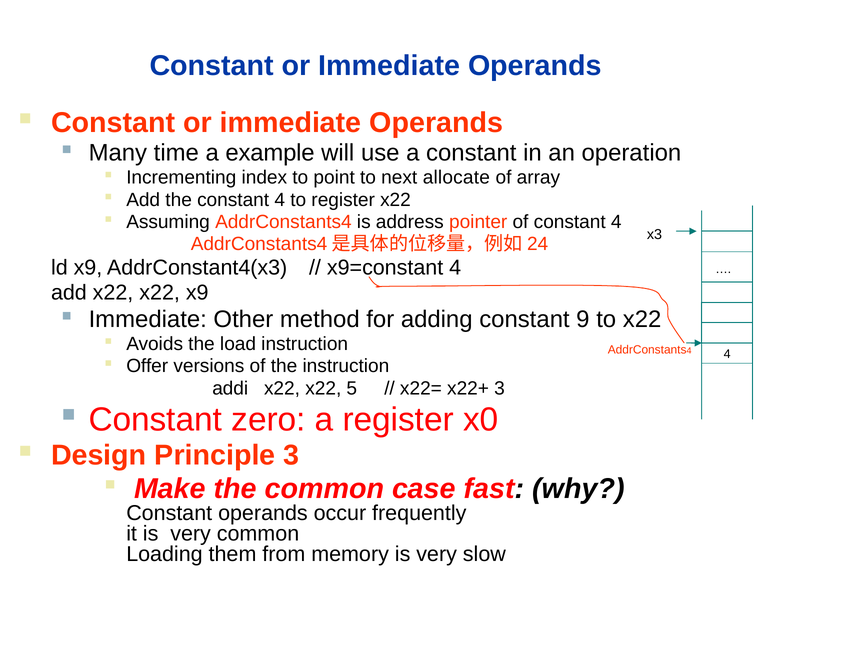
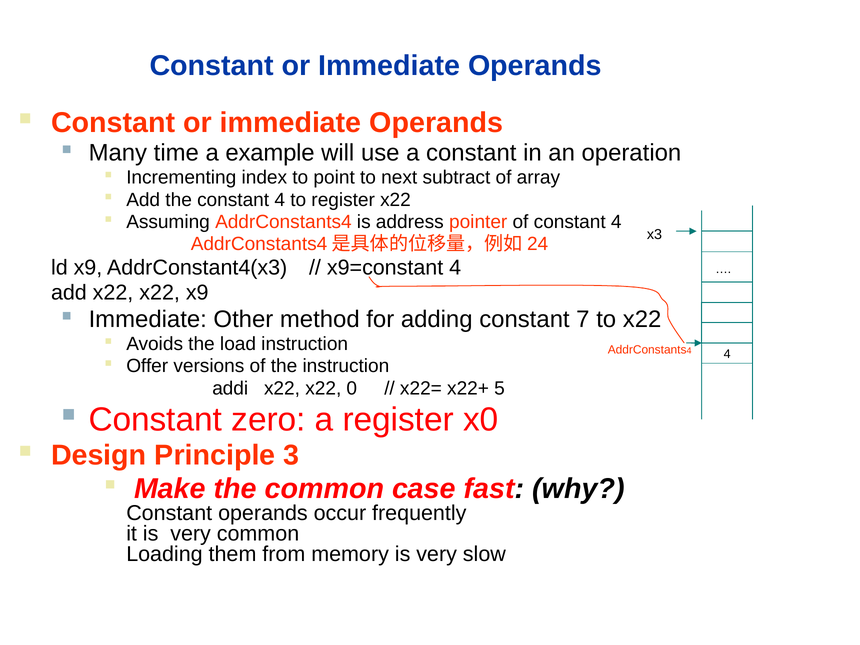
allocate: allocate -> subtract (456, 178)
9: 9 -> 7 (583, 319)
5: 5 -> 0 (352, 388)
x22+ 3: 3 -> 5 (499, 388)
